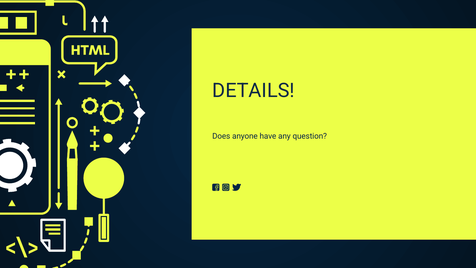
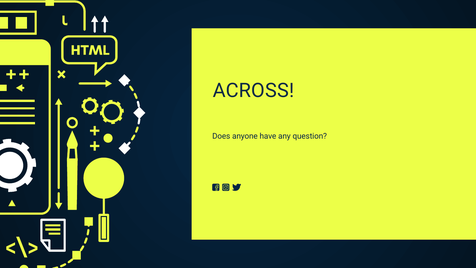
DETAILS: DETAILS -> ACROSS (253, 91)
